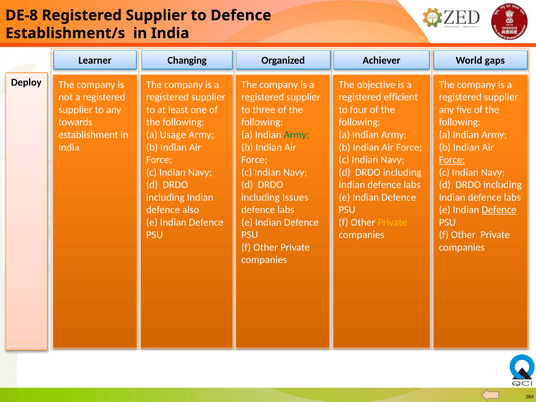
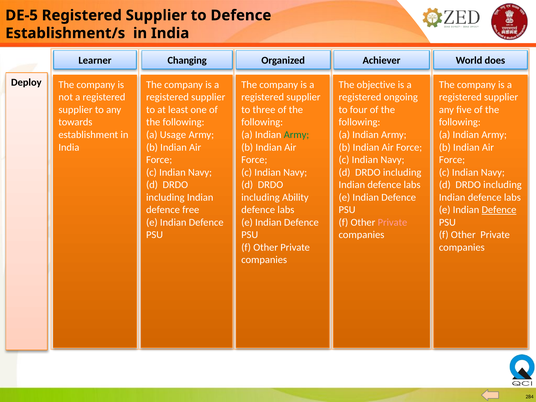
DE-8: DE-8 -> DE-5 (22, 15)
gaps: gaps -> does (495, 60)
efficient: efficient -> ongoing (401, 97)
Force underline: present -> none (452, 160)
Issues: Issues -> Ability (295, 197)
also: also -> free (191, 210)
Private colour: yellow -> pink (392, 222)
